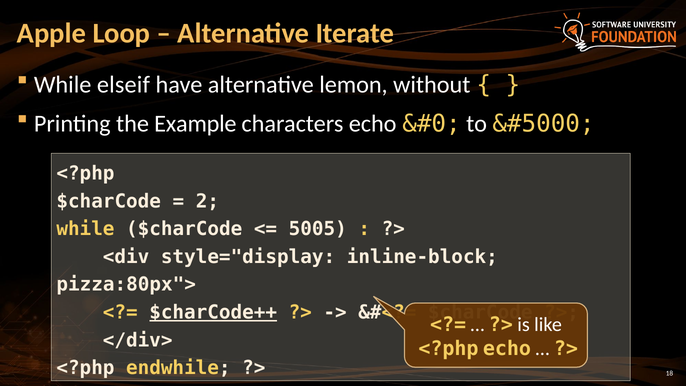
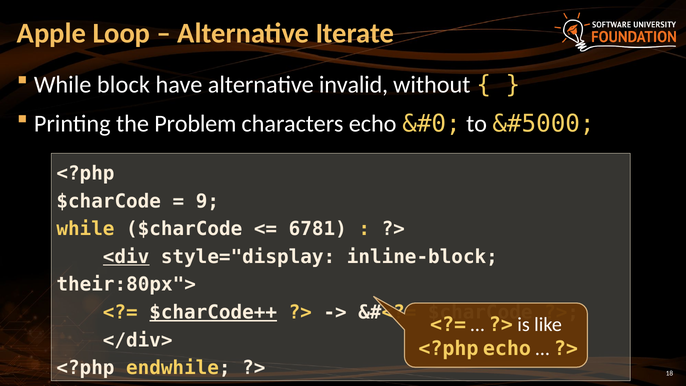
elseif: elseif -> block (123, 85)
lemon: lemon -> invalid (354, 85)
Example: Example -> Problem (195, 124)
2: 2 -> 9 (207, 201)
5005: 5005 -> 6781 (318, 229)
<div underline: none -> present (126, 257)
pizza:80px">: pizza:80px"> -> their:80px"> (126, 285)
